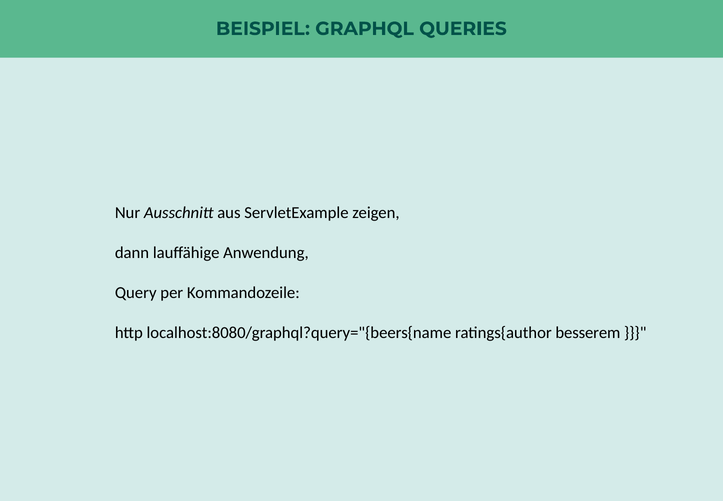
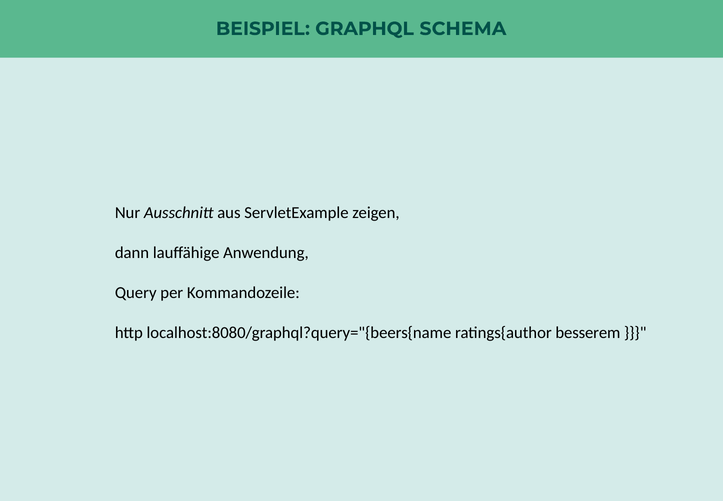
QUERIES: QUERIES -> SCHEMA (463, 29)
